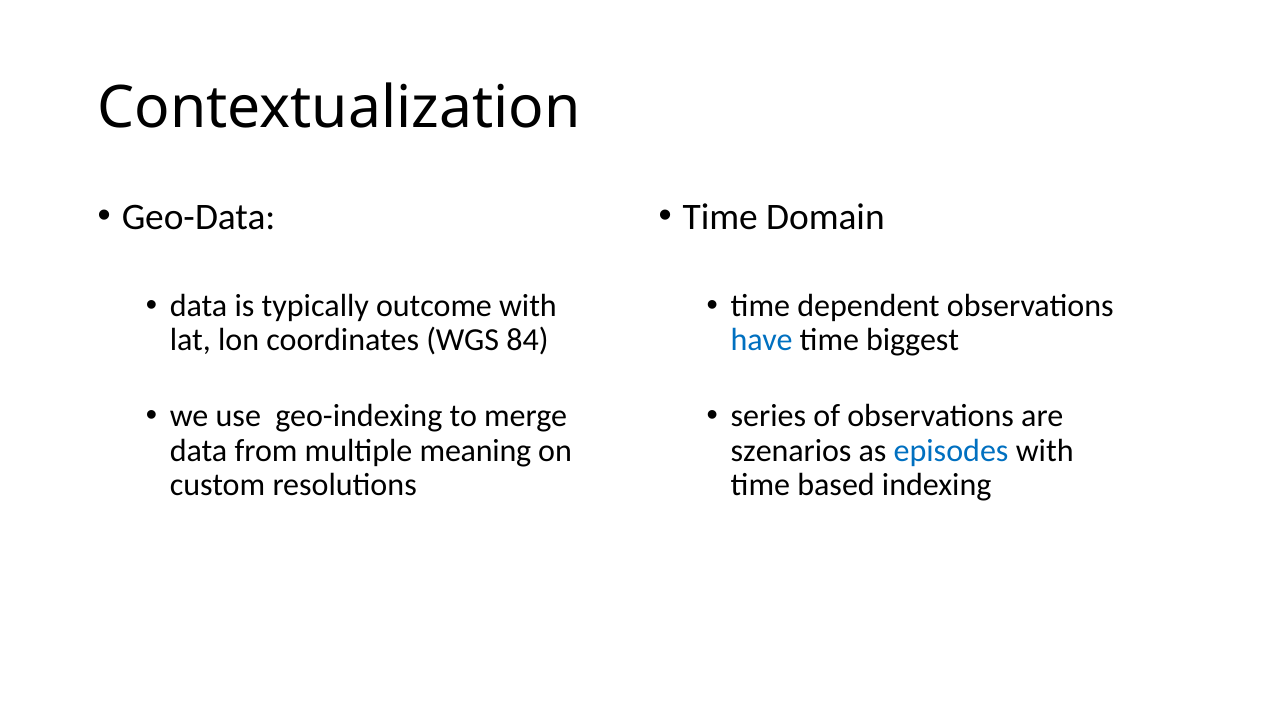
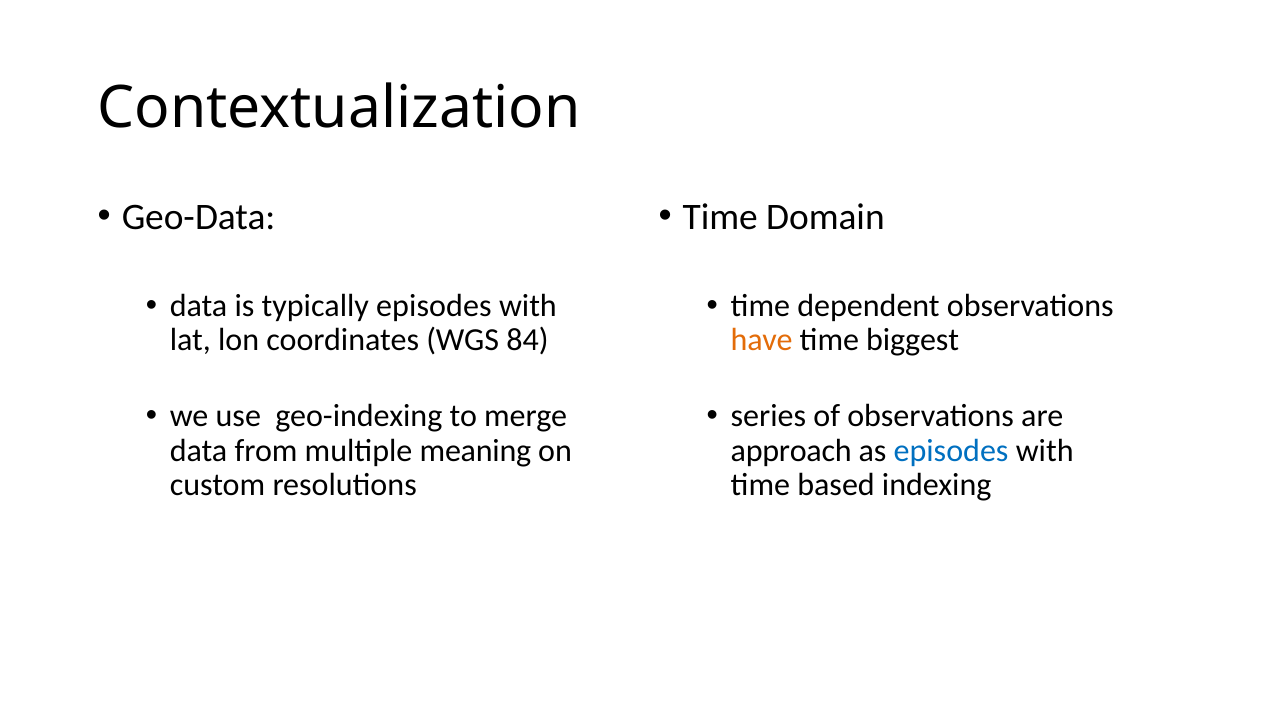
typically outcome: outcome -> episodes (434, 306)
have colour: blue -> orange (762, 340)
szenarios: szenarios -> approach (791, 451)
